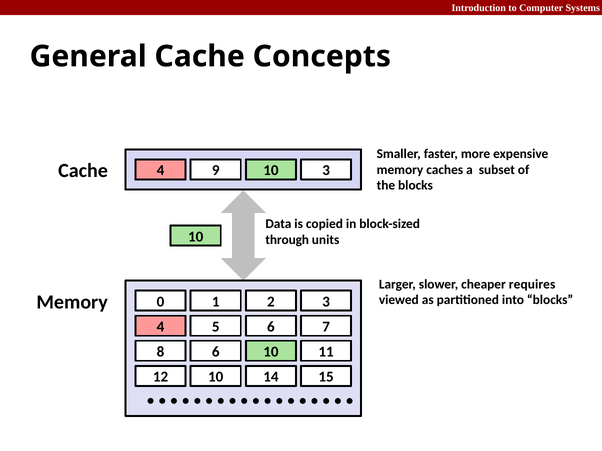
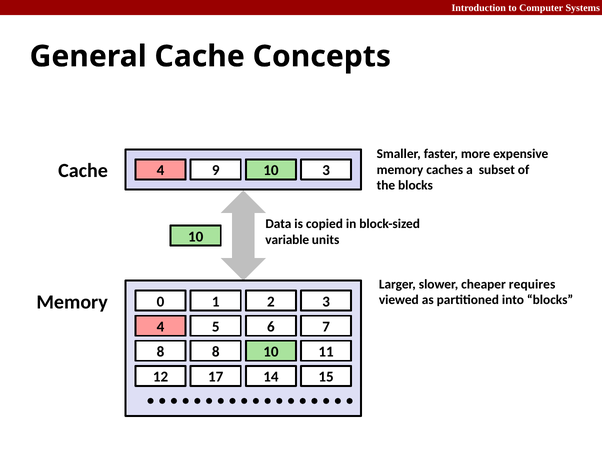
through: through -> variable (287, 240)
8 6: 6 -> 8 (216, 352)
12 10: 10 -> 17 (216, 377)
